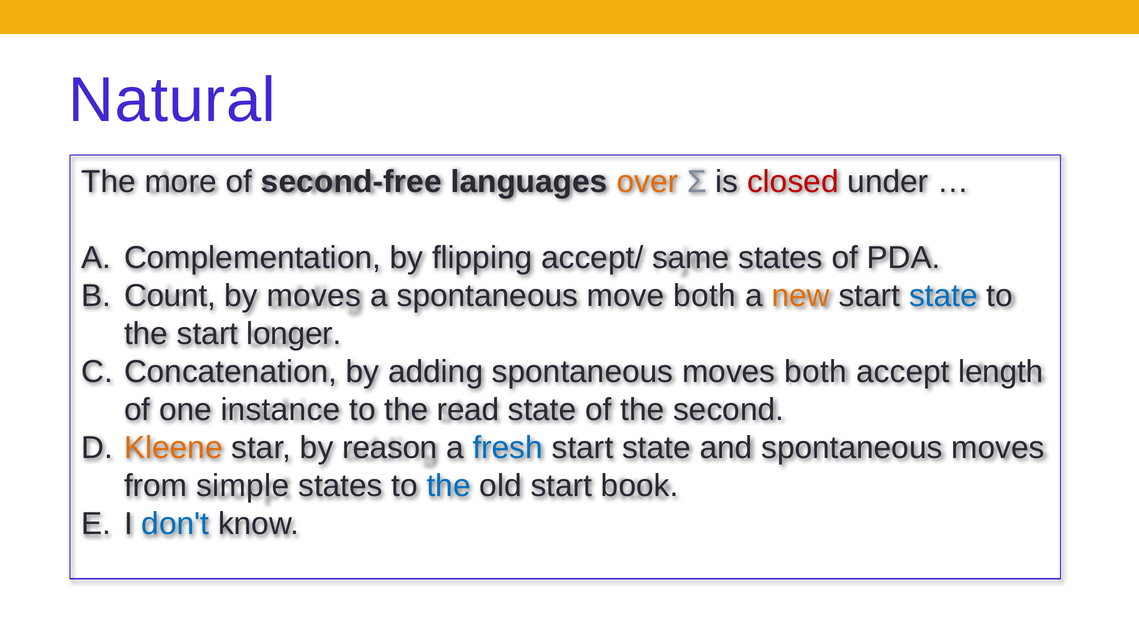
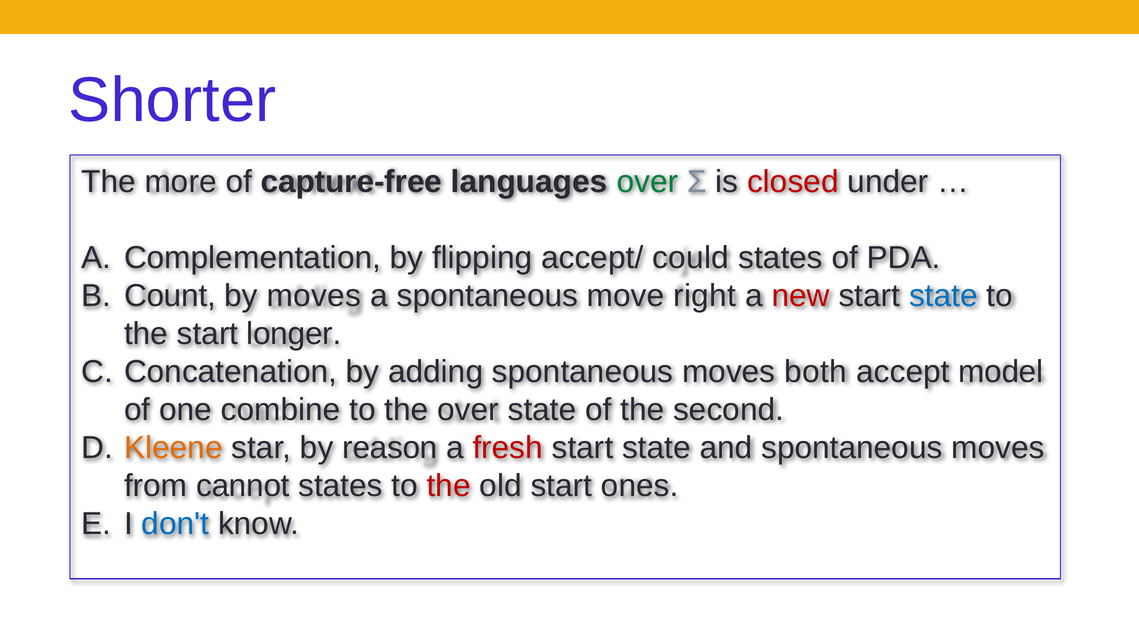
Natural: Natural -> Shorter (172, 101)
second-free: second-free -> capture-free (351, 182)
over colour: orange -> green (647, 182)
same: same -> could (691, 258)
move both: both -> right (705, 296)
new colour: orange -> red (801, 296)
length: length -> model (1001, 372)
instance: instance -> combine (281, 410)
the read: read -> over (468, 410)
fresh colour: blue -> red (508, 447)
simple: simple -> cannot (243, 485)
the colour: blue -> red (449, 485)
book: book -> ones (640, 485)
